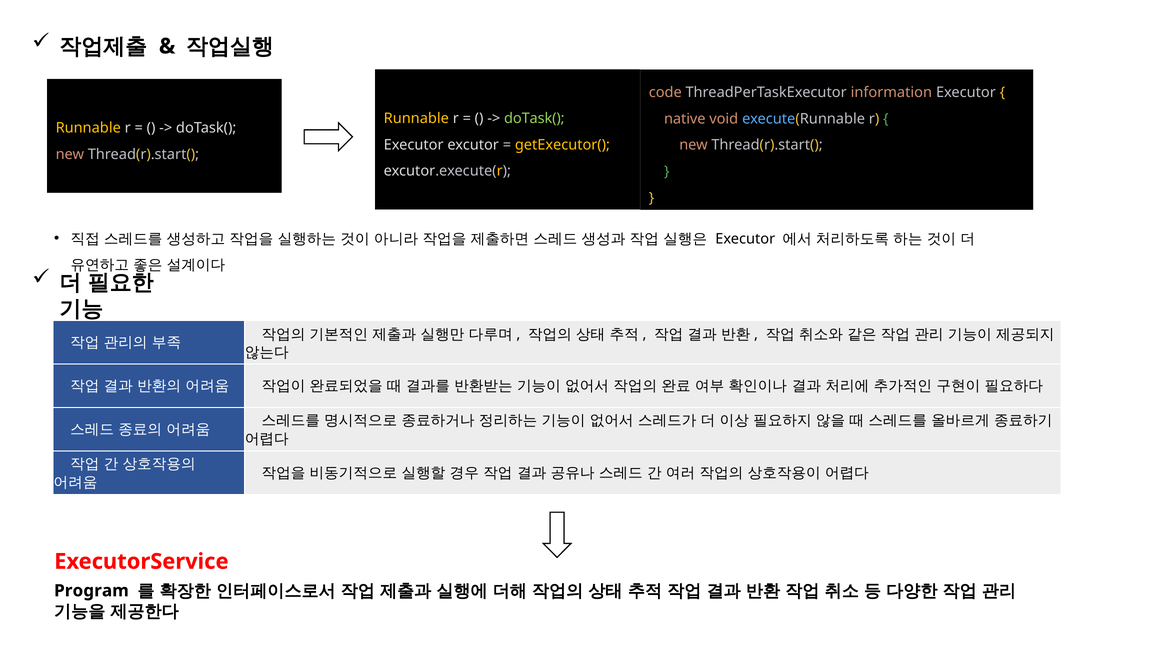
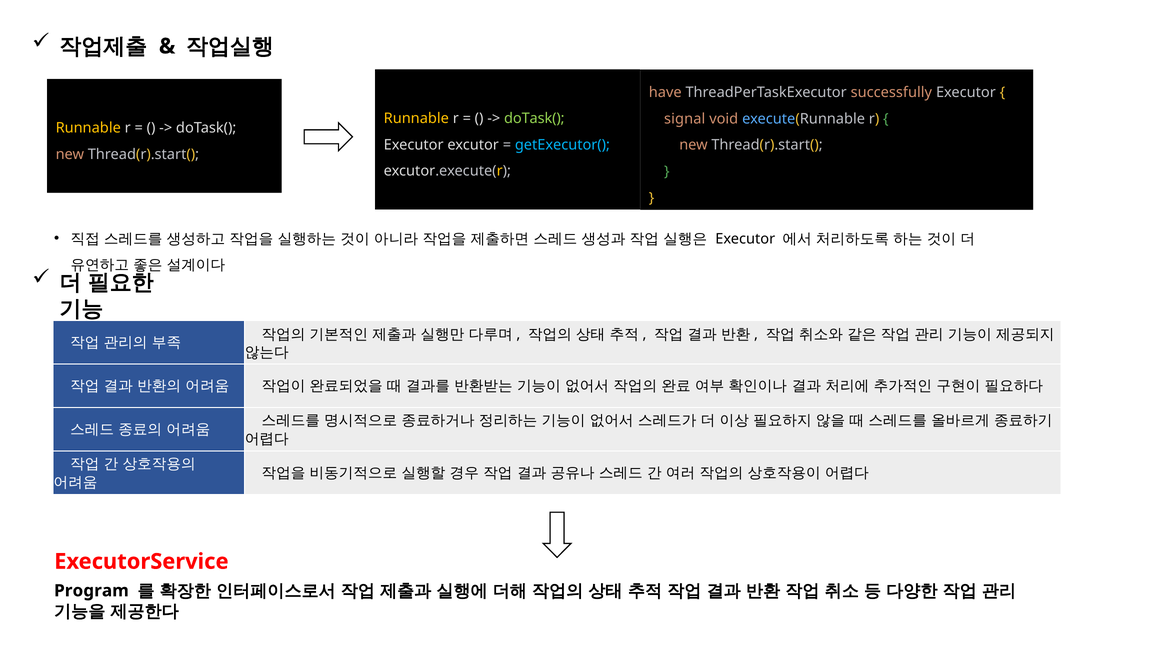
code: code -> have (665, 92)
information: information -> successfully (891, 92)
native: native -> signal (685, 119)
getExecutor( colour: yellow -> light blue (562, 145)
